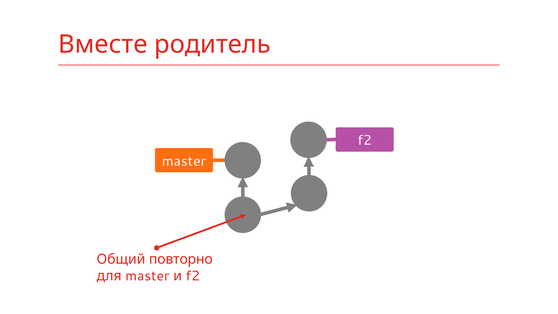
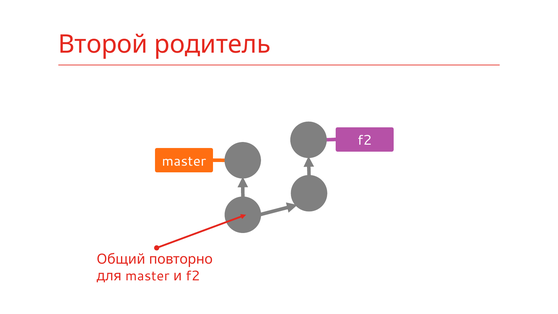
Вместе: Вместе -> Второй (103, 45)
